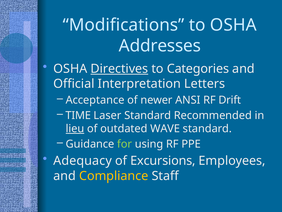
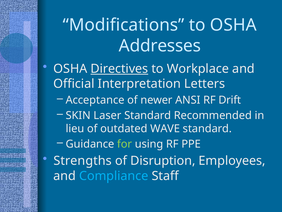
Categories: Categories -> Workplace (198, 69)
TIME: TIME -> SKIN (78, 115)
lieu underline: present -> none (75, 128)
Adequacy: Adequacy -> Strengths (83, 160)
Excursions: Excursions -> Disruption (163, 160)
Compliance colour: yellow -> light blue (114, 175)
